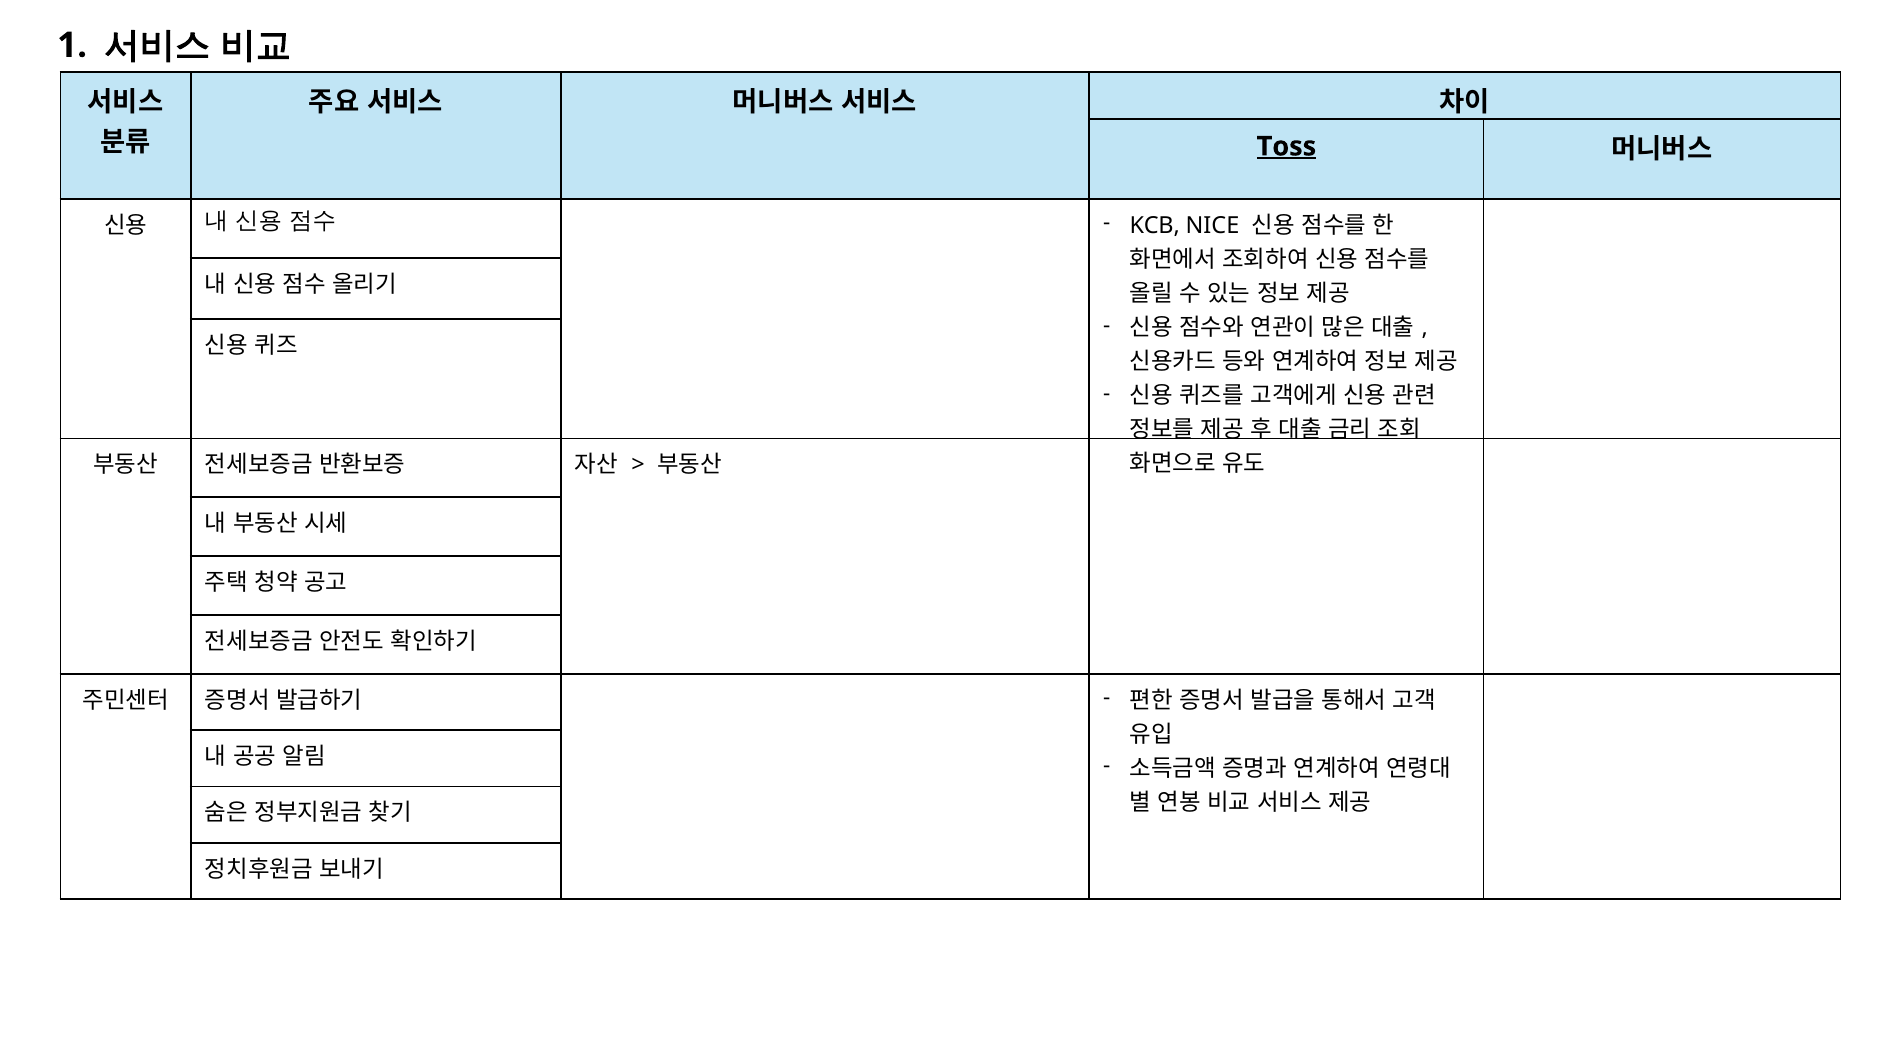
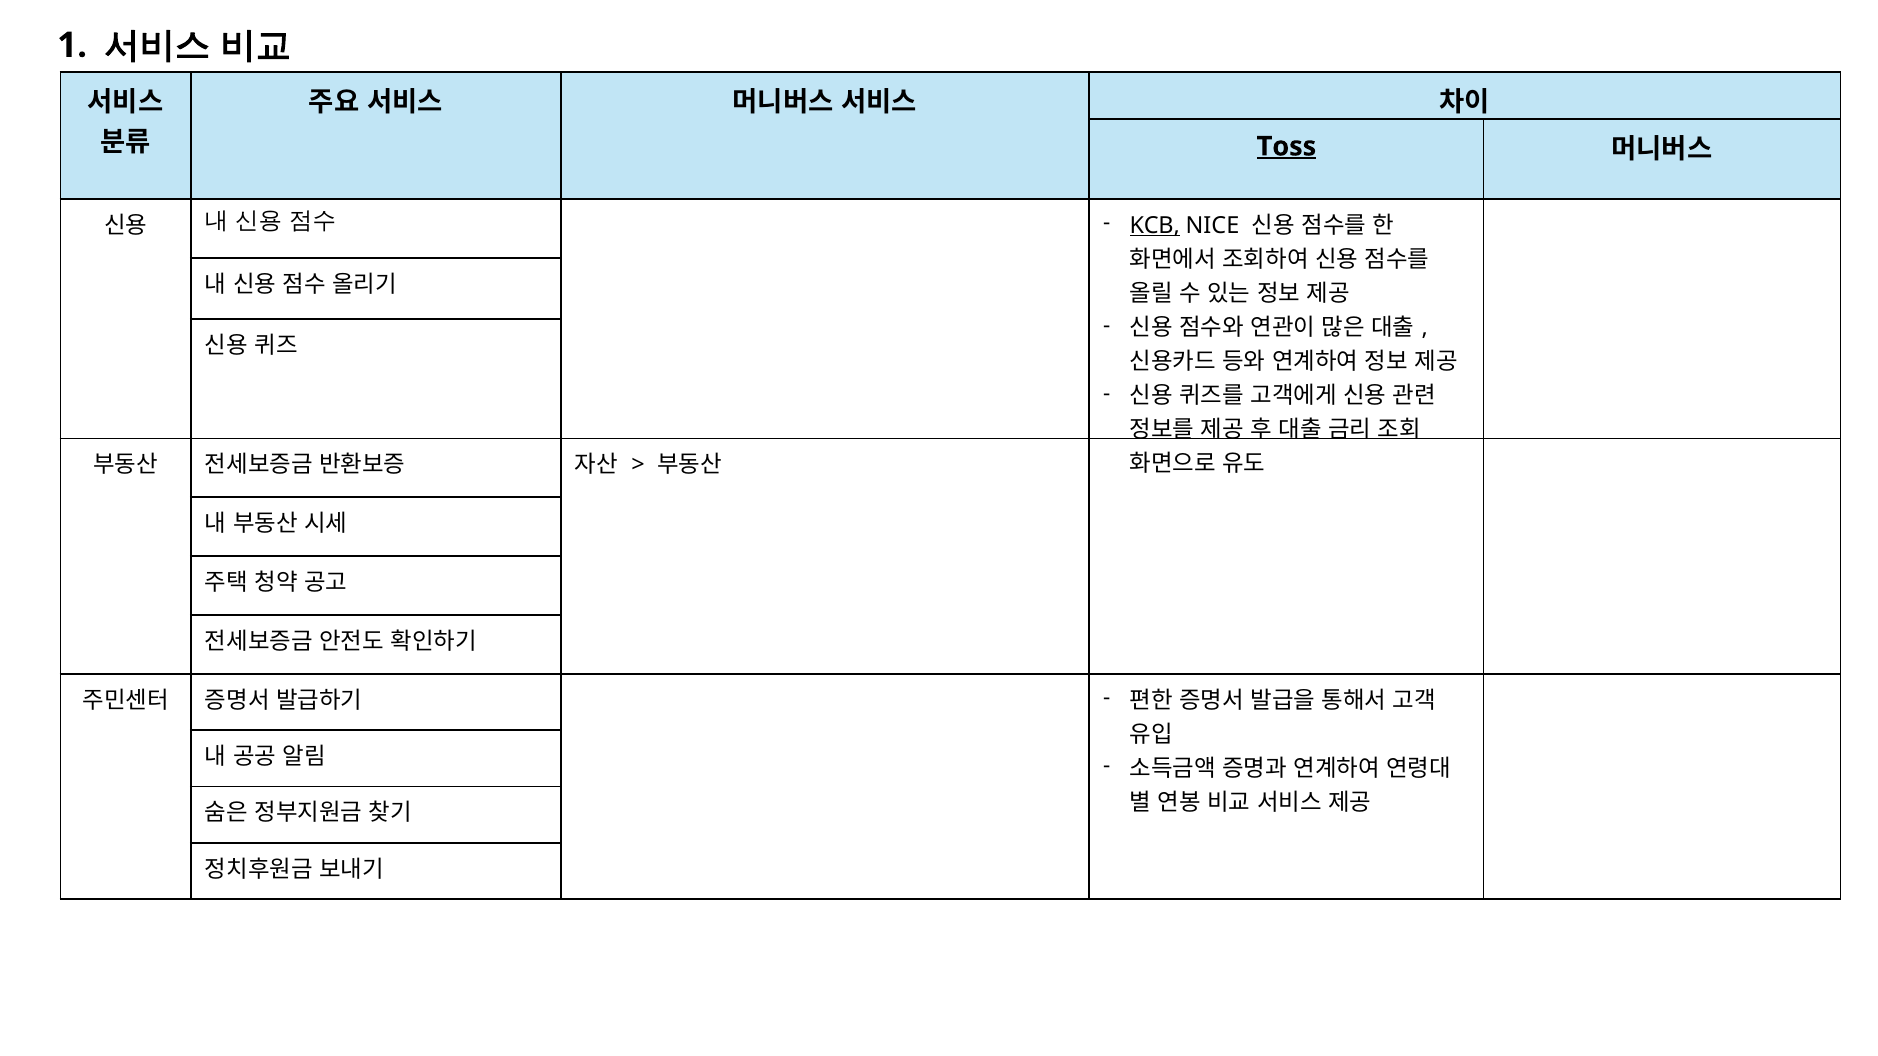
KCB underline: none -> present (1155, 226)
